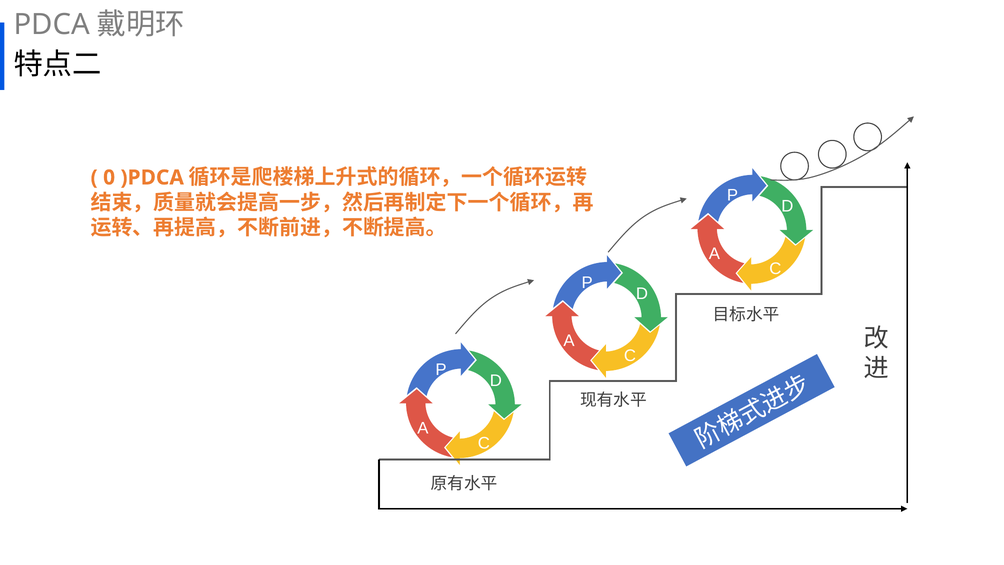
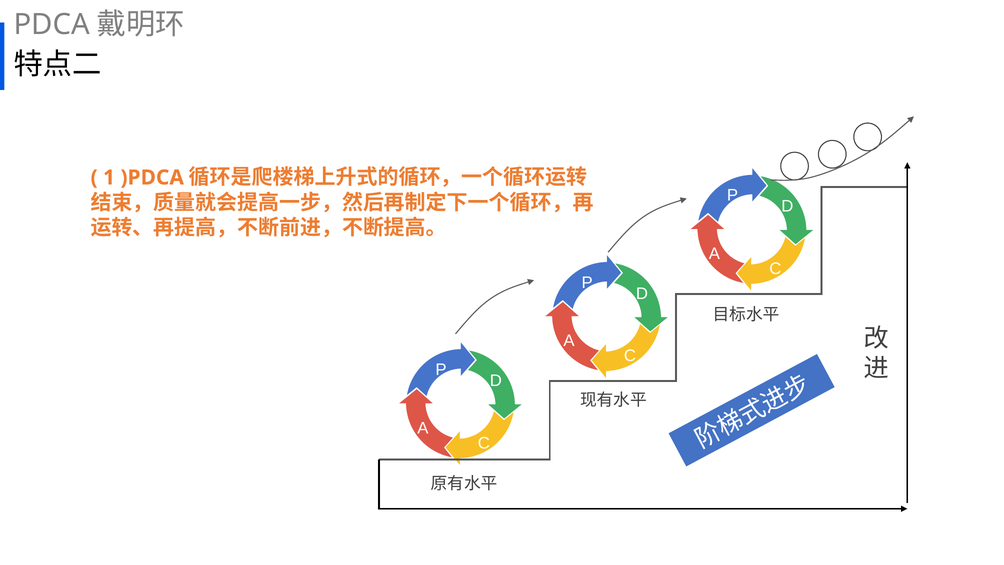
0: 0 -> 1 (109, 177)
